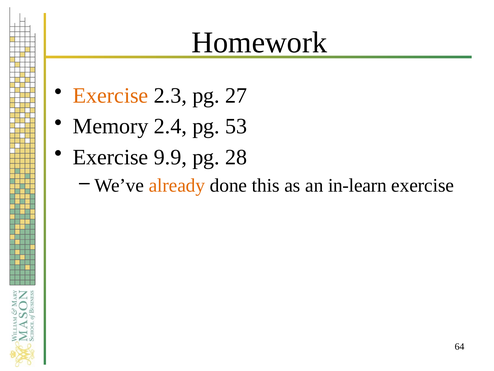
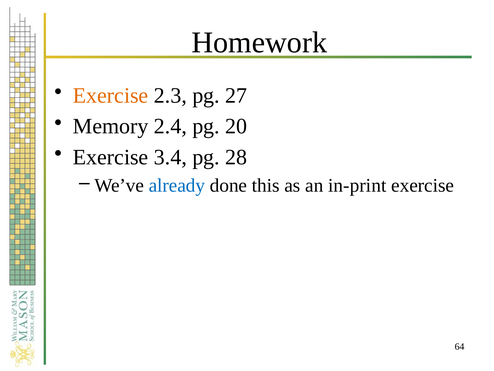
53: 53 -> 20 (236, 126)
9.9: 9.9 -> 3.4 (170, 157)
already colour: orange -> blue (177, 185)
in-learn: in-learn -> in-print (357, 185)
